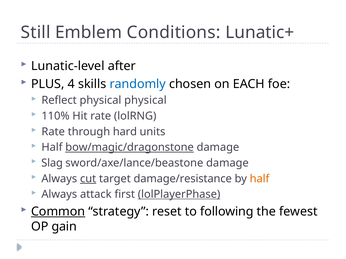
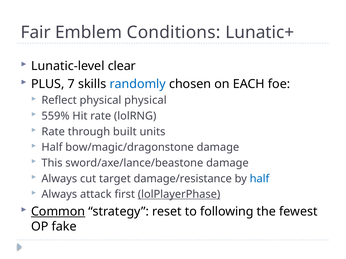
Still: Still -> Fair (36, 32)
after: after -> clear (122, 66)
4: 4 -> 7 (71, 84)
110%: 110% -> 559% (56, 116)
hard: hard -> built (125, 132)
bow/magic/dragonstone underline: present -> none (130, 148)
Slag: Slag -> This (52, 163)
cut underline: present -> none (88, 179)
half colour: orange -> blue (260, 179)
gain: gain -> fake (64, 227)
